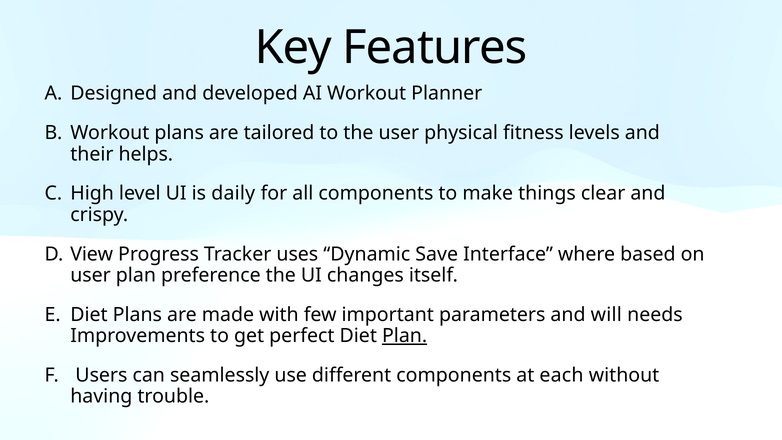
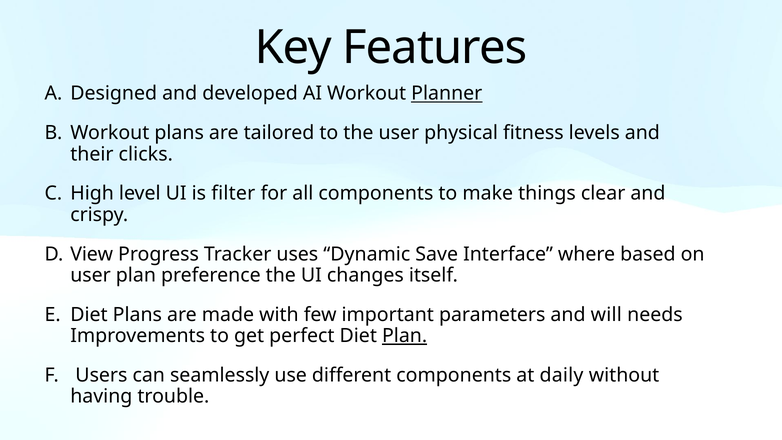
Planner underline: none -> present (447, 93)
helps: helps -> clicks (146, 154)
daily: daily -> filter (233, 193)
each: each -> daily (561, 375)
